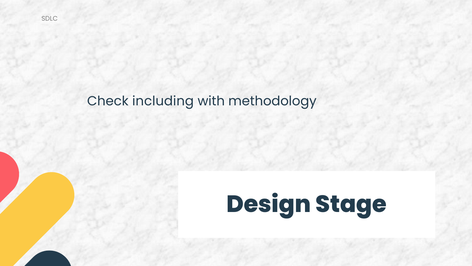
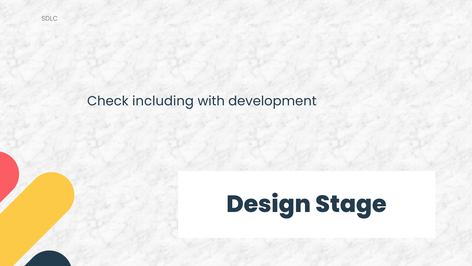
methodology: methodology -> development (272, 101)
